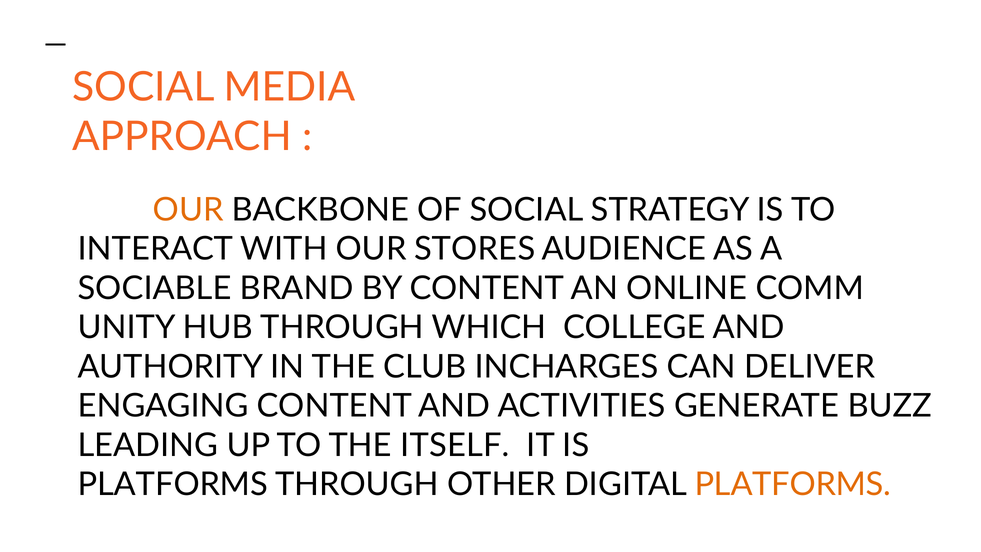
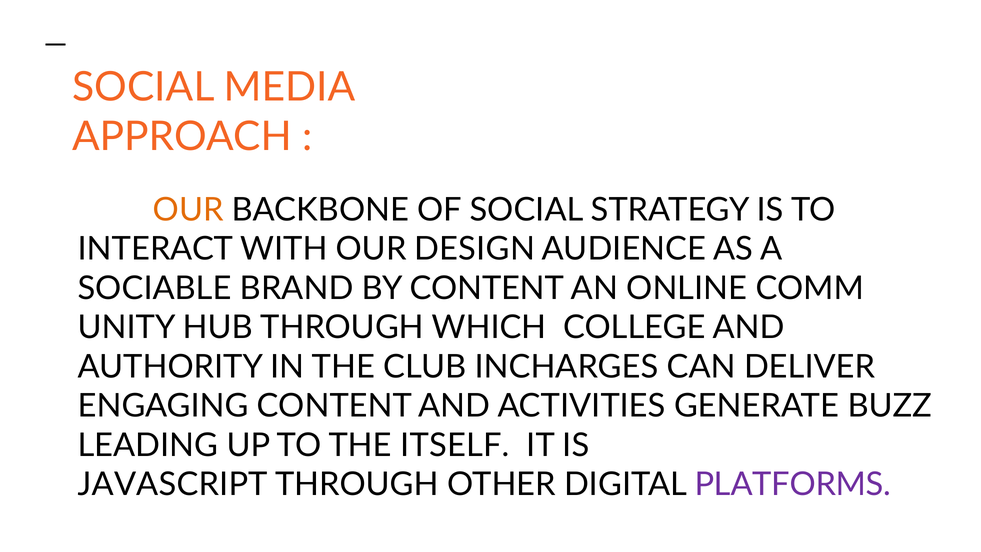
STORES: STORES -> DESIGN (475, 249)
PLATFORMS: PLATFORMS -> JAVASCRIPT (173, 484)
PLATFORMS colour: orange -> purple (793, 484)
